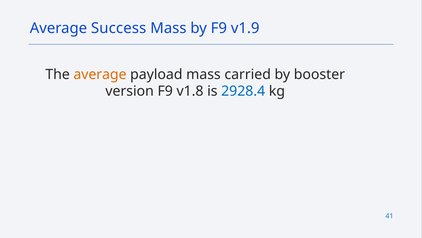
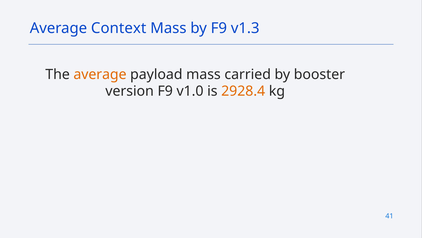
Success: Success -> Context (119, 28)
v1.9: v1.9 -> v1.3 (245, 28)
v1.8: v1.8 -> v1.0 (190, 91)
2928.4 colour: blue -> orange (243, 91)
